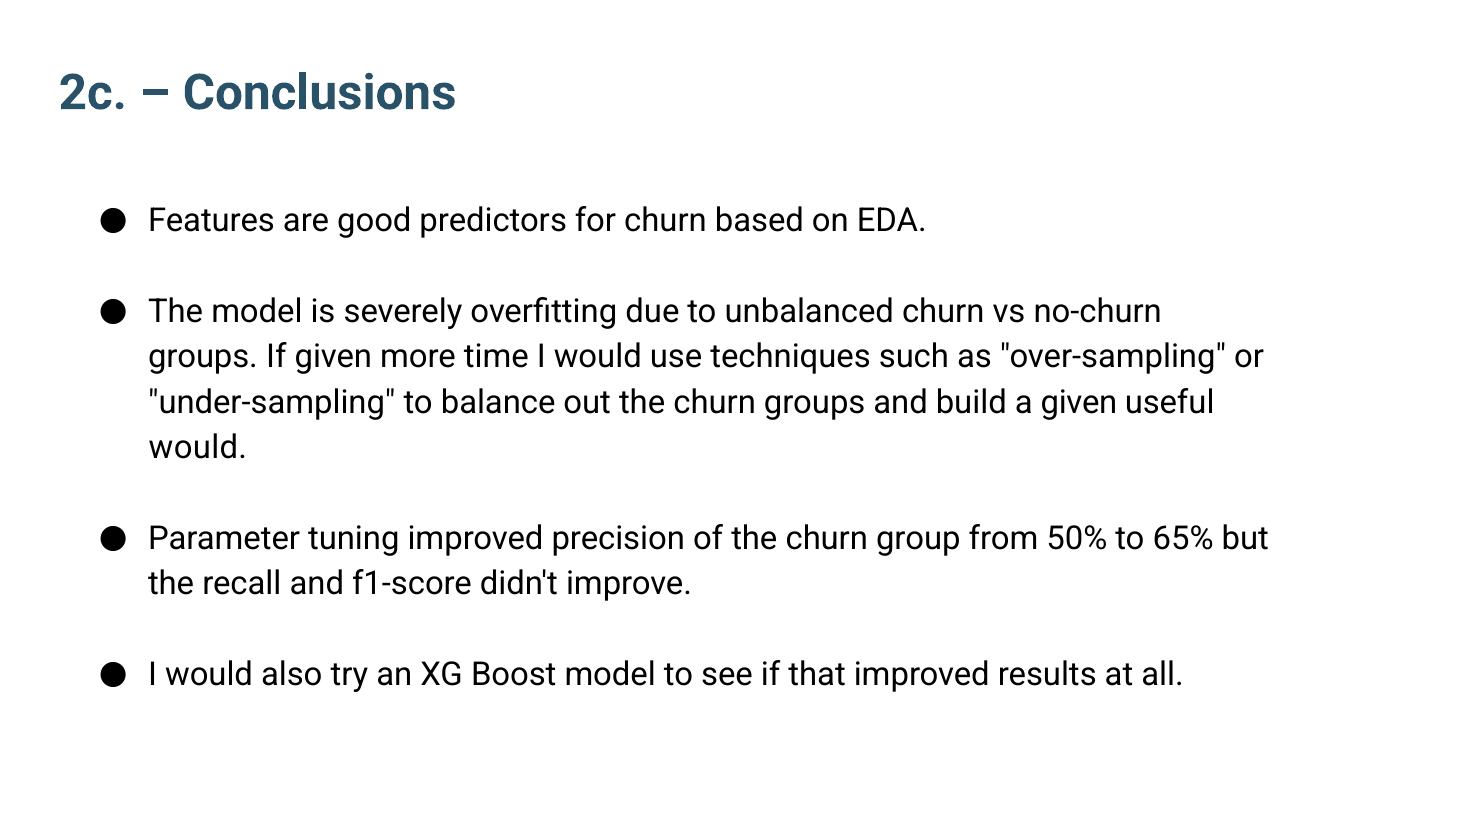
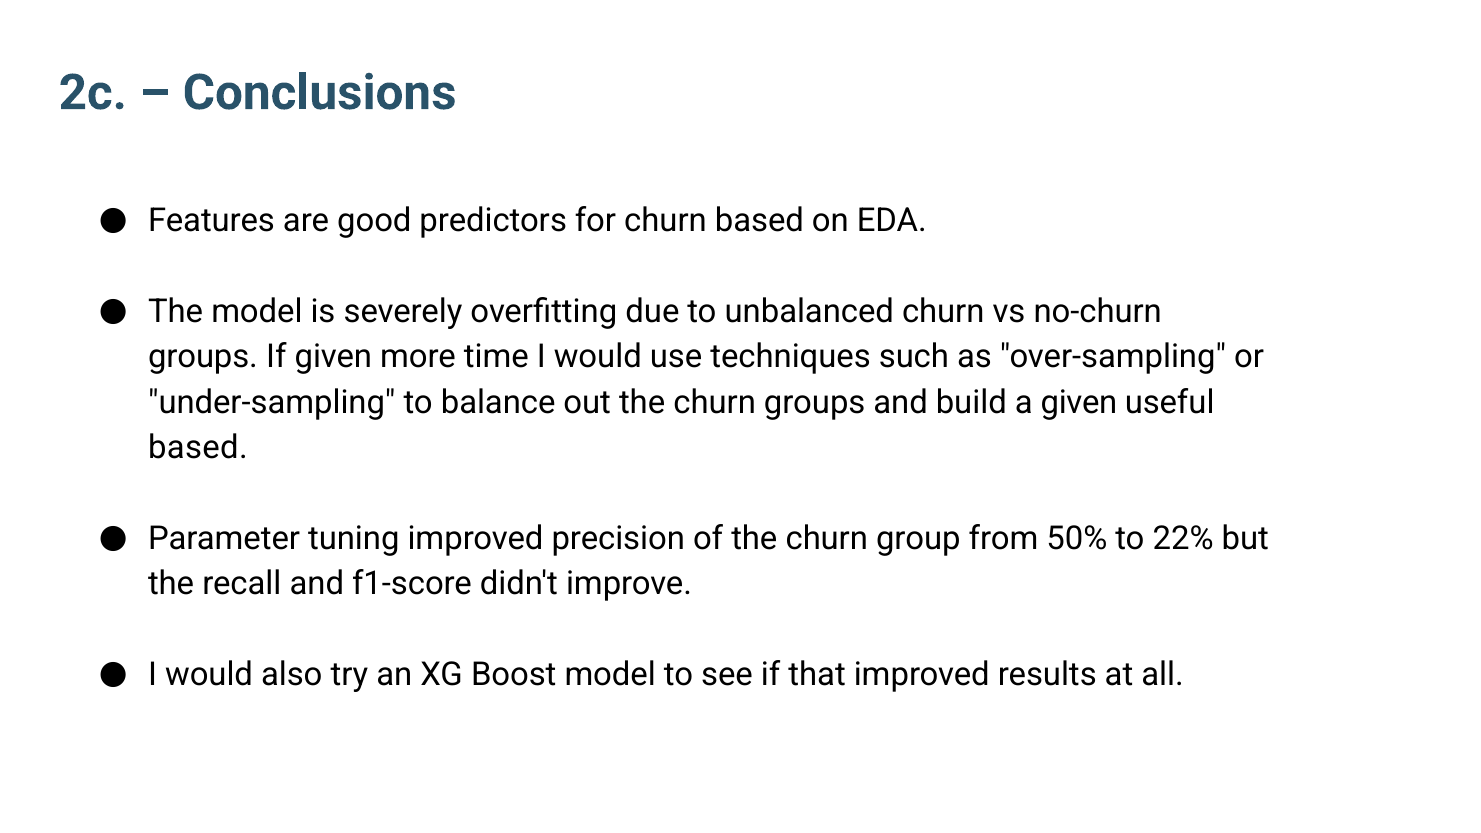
would: would -> based (198, 448)
65%: 65% -> 22% (1183, 538)
